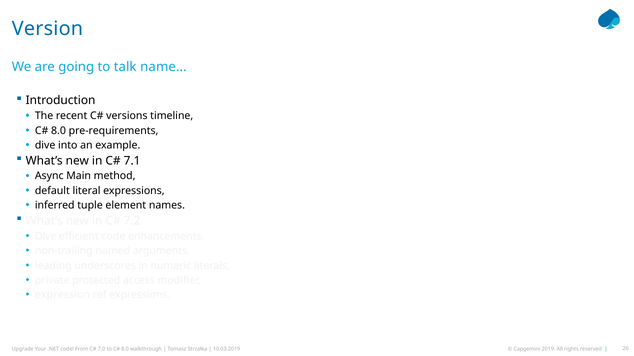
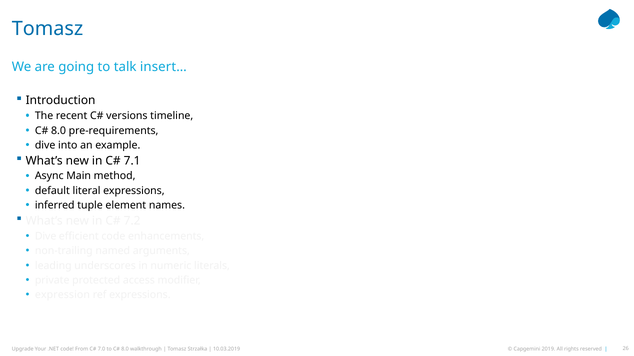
Version: Version -> Tomasz (48, 29)
name…: name… -> insert… (163, 67)
